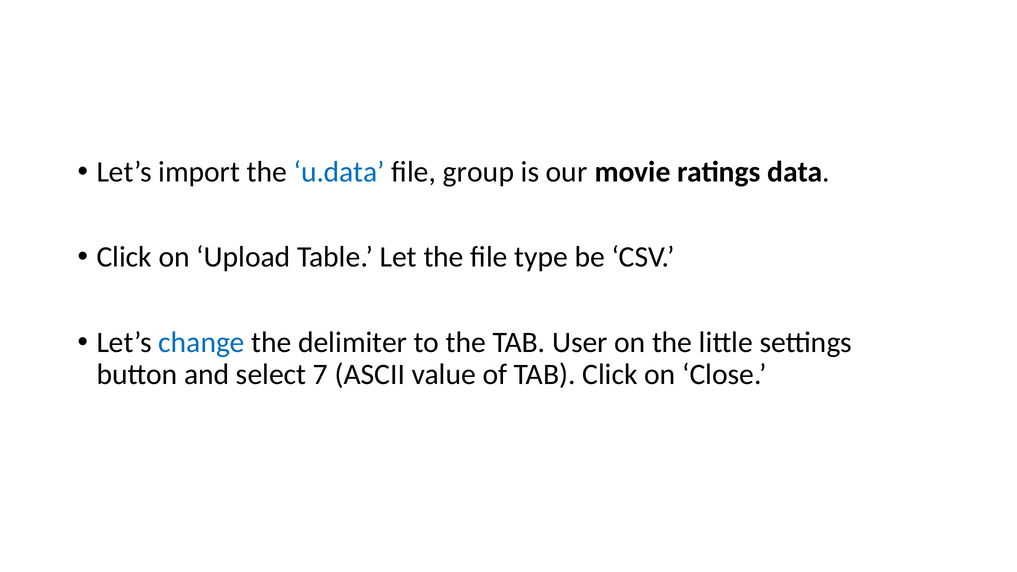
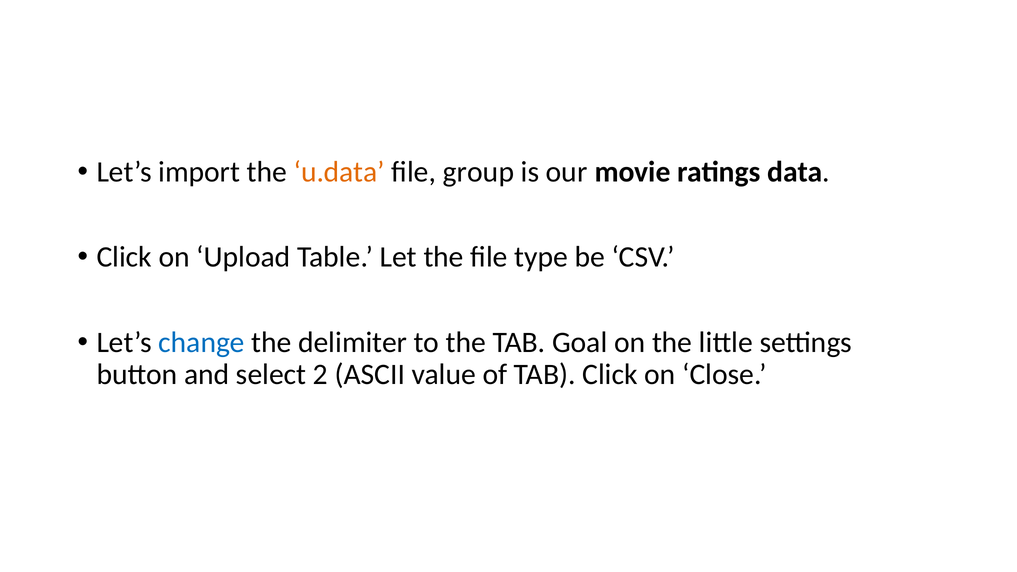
u.data colour: blue -> orange (339, 172)
User: User -> Goal (580, 343)
7: 7 -> 2 (320, 375)
